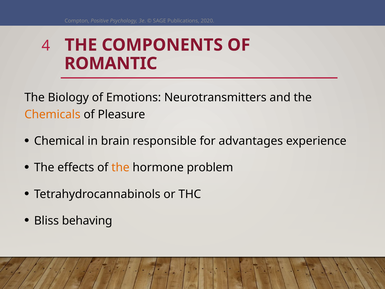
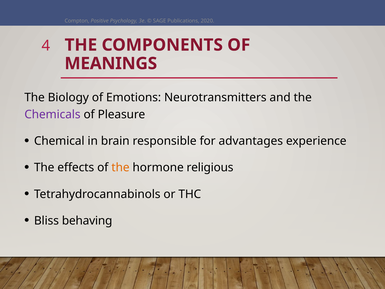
ROMANTIC: ROMANTIC -> MEANINGS (111, 63)
Chemicals colour: orange -> purple (52, 114)
problem: problem -> religious (210, 167)
